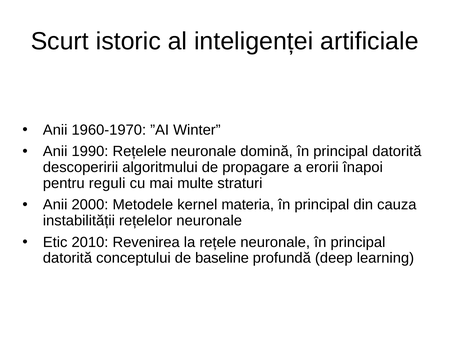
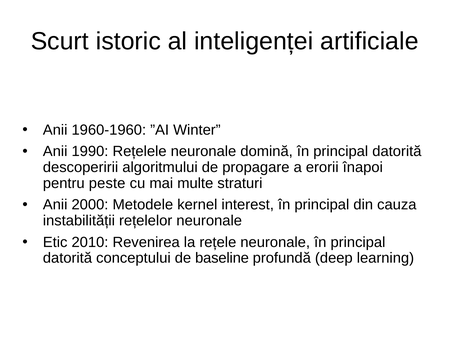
1960-1970: 1960-1970 -> 1960-1960 (109, 130)
reguli: reguli -> peste (107, 183)
materia: materia -> interest (248, 205)
